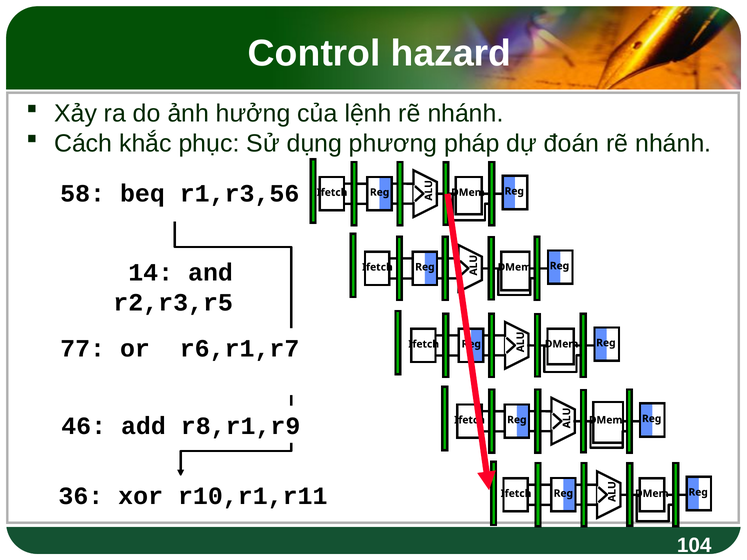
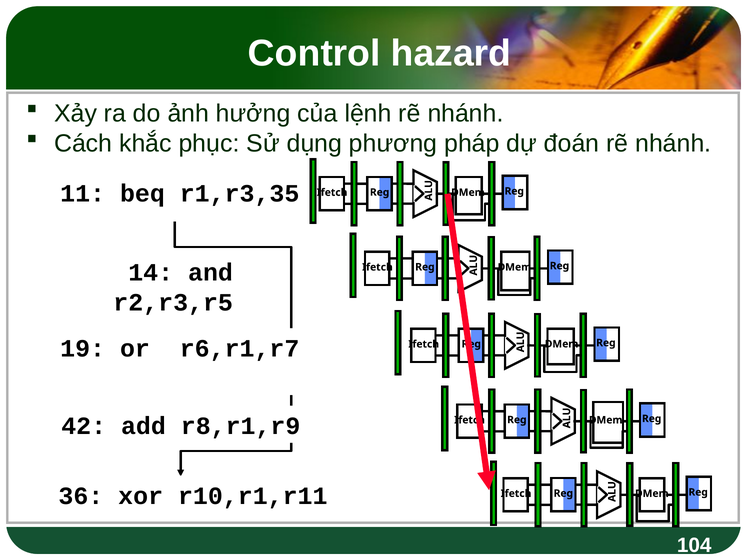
58: 58 -> 11 (83, 193)
r1,r3,56: r1,r3,56 -> r1,r3,35 (240, 193)
77: 77 -> 19 (83, 349)
46: 46 -> 42 (84, 426)
